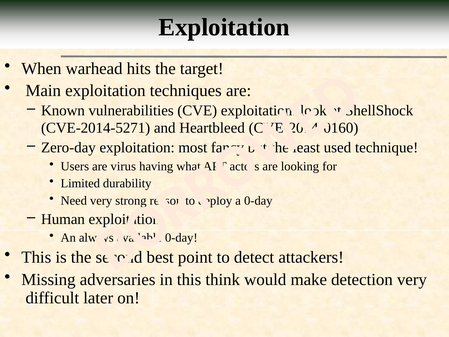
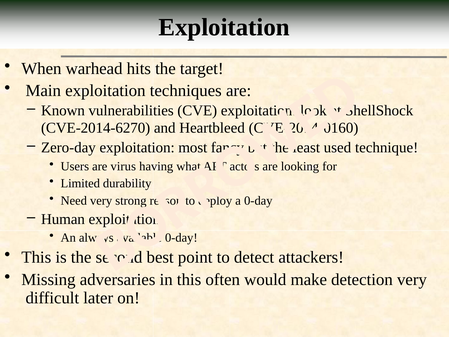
CVE-2014-5271: CVE-2014-5271 -> CVE-2014-6270 (96, 128)
think: think -> often (223, 279)
